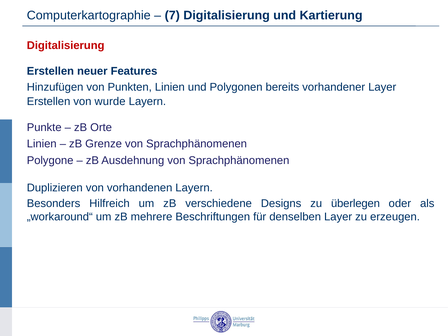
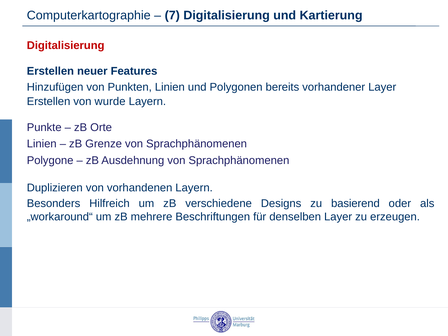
überlegen: überlegen -> basierend (355, 204)
